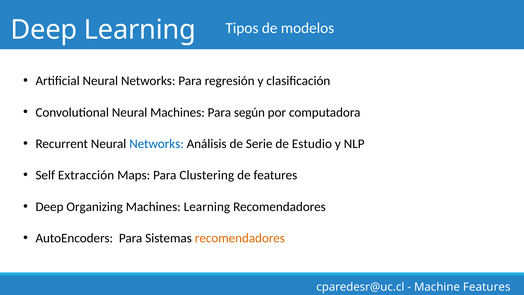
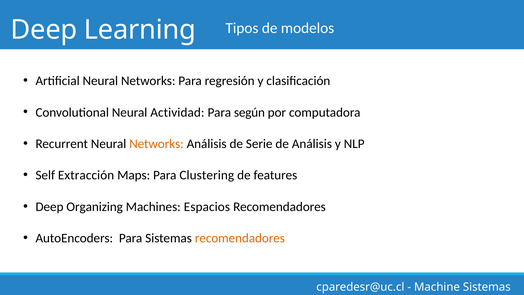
Neural Machines: Machines -> Actividad (177, 112)
Networks colour: blue -> orange (156, 144)
de Estudio: Estudio -> Análisis (312, 144)
Machines Learning: Learning -> Espacios (207, 207)
Machine Features: Features -> Sistemas (487, 287)
